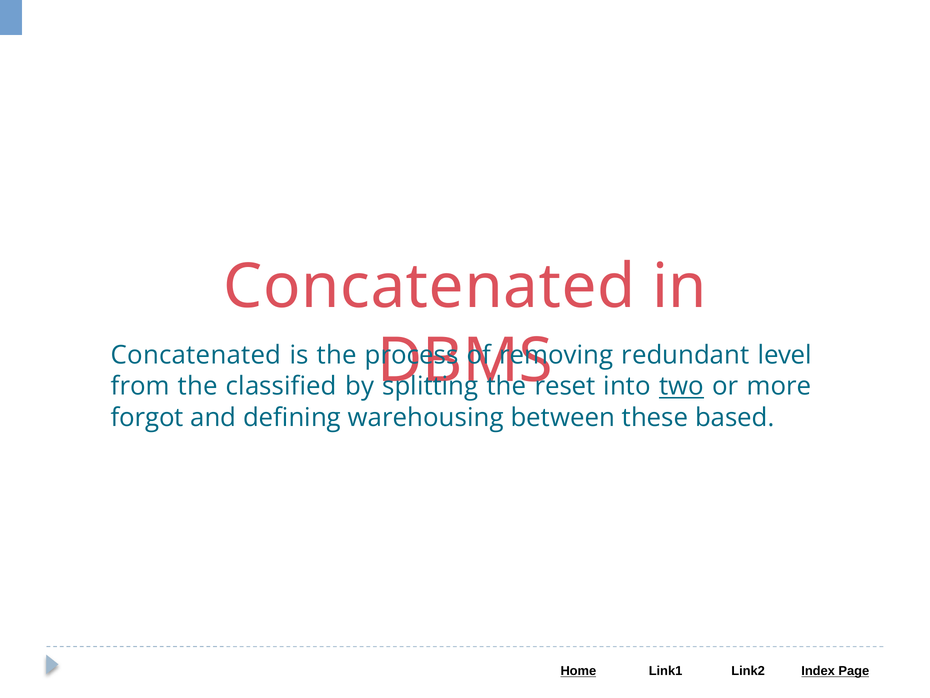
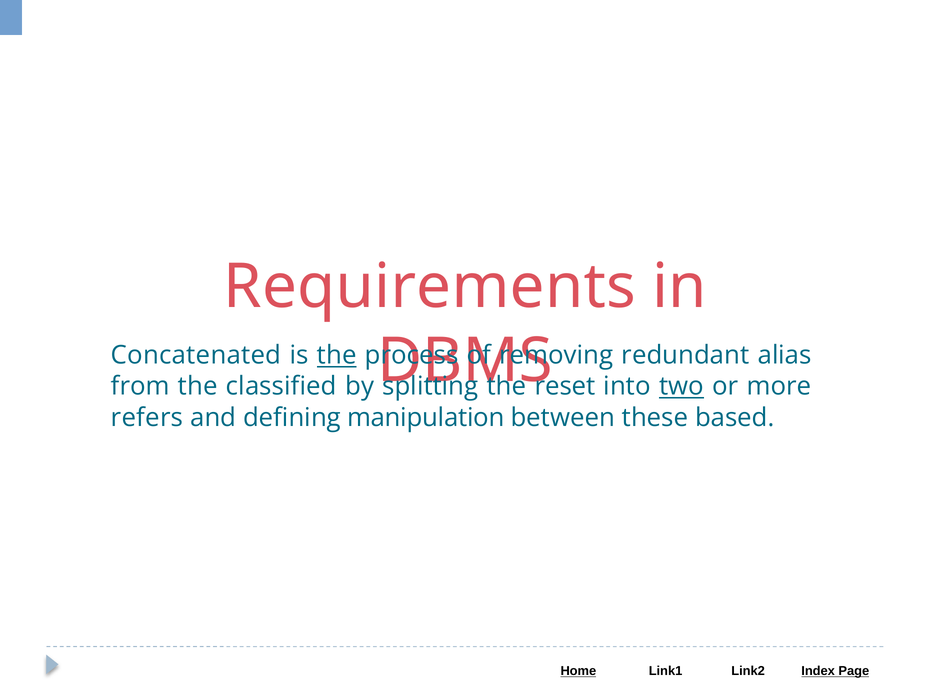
Concatenated: Concatenated -> Requirements (430, 286)
the underline: none -> present (337, 355)
level: level -> alias (785, 355)
forgot: forgot -> refers (147, 417)
warehousing: warehousing -> manipulation (426, 417)
